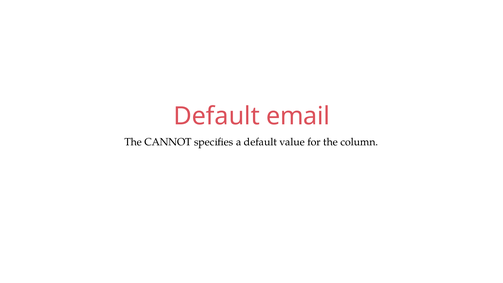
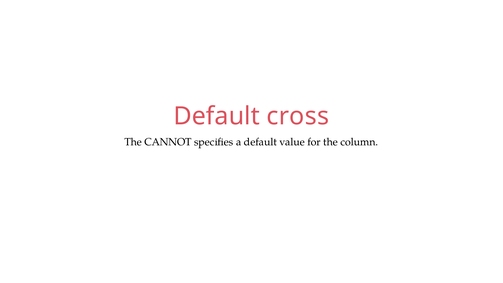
email: email -> cross (298, 116)
